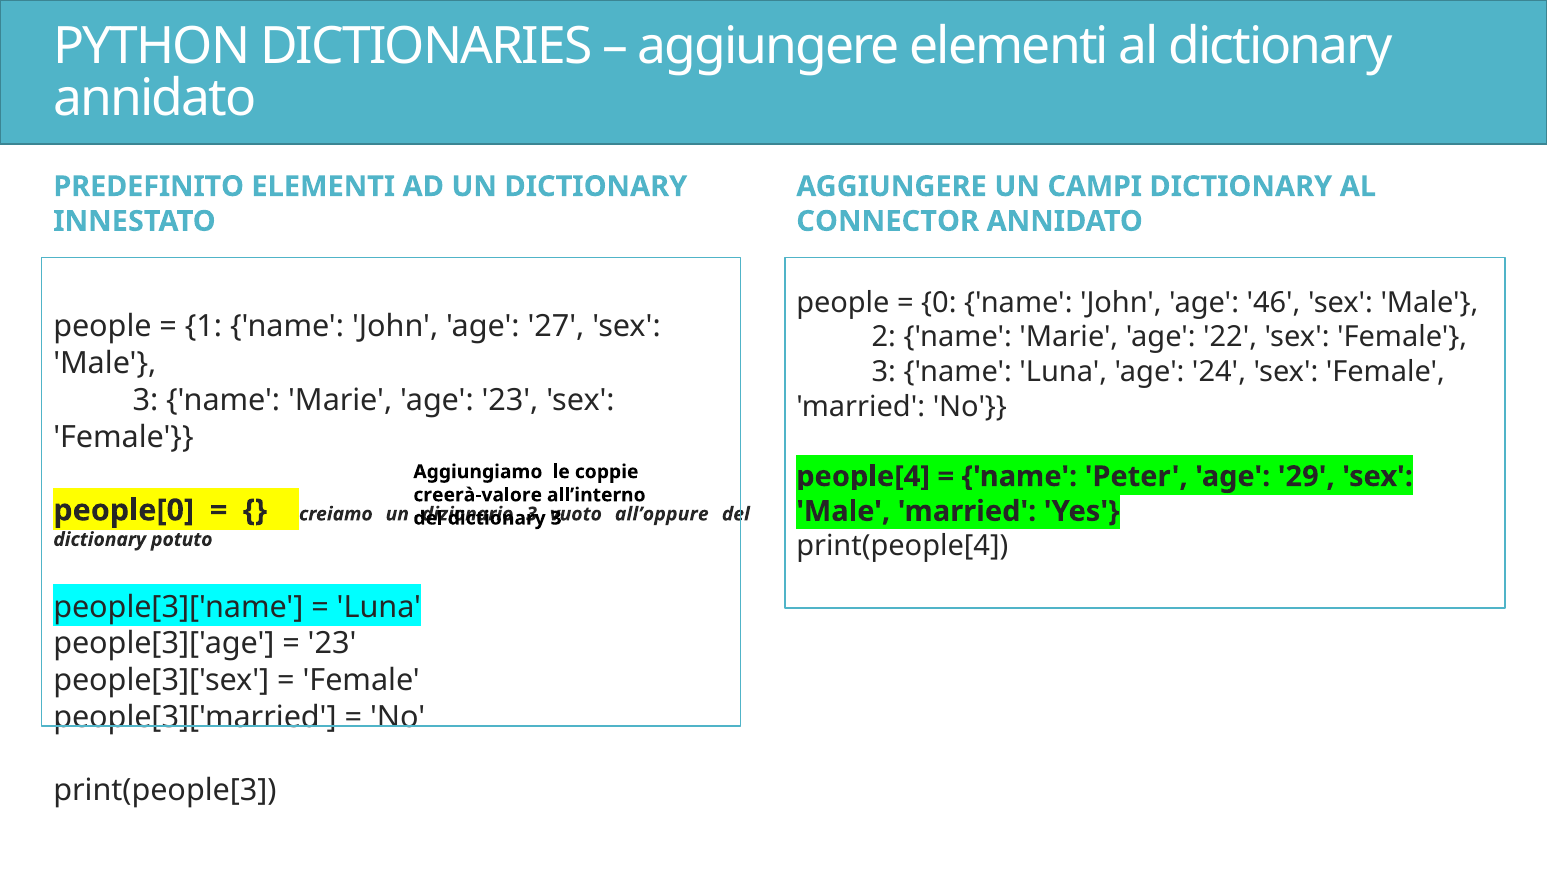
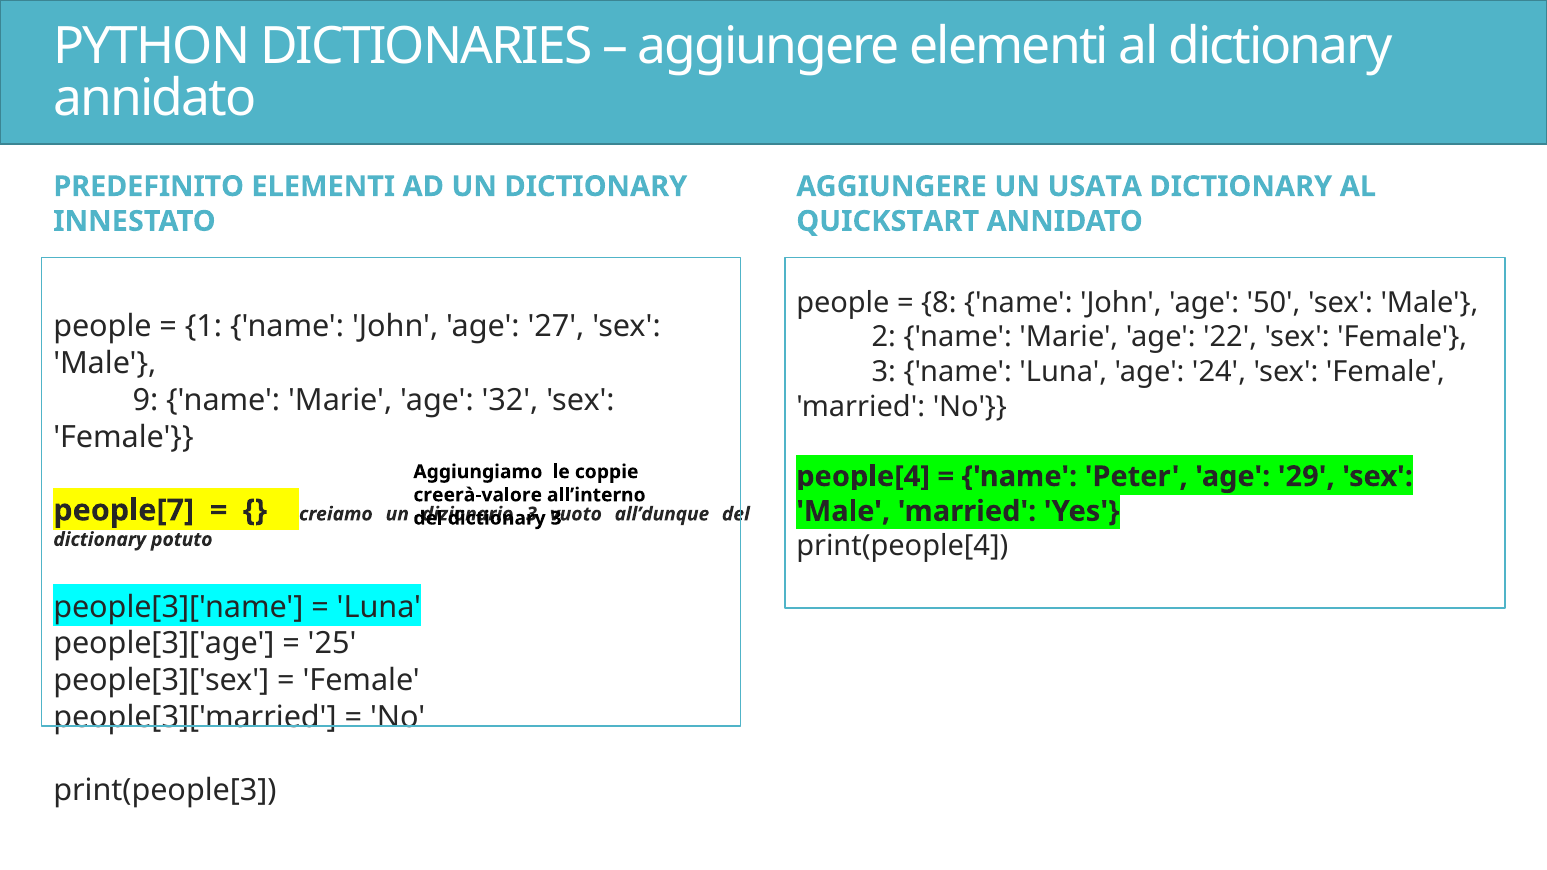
CAMPI: CAMPI -> USATA (1095, 187)
CONNECTOR: CONNECTOR -> QUICKSTART (888, 221)
0: 0 -> 8 (939, 303)
46: 46 -> 50 (1274, 303)
3: 3 -> 9 (145, 400)
age 23: 23 -> 32 (510, 400)
people[0: people[0 -> people[7 (124, 510)
all’oppure: all’oppure -> all’dunque (662, 514)
23: 23 -> 25 (332, 644)
